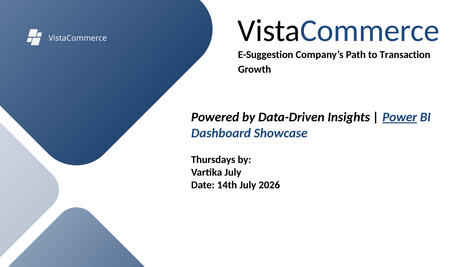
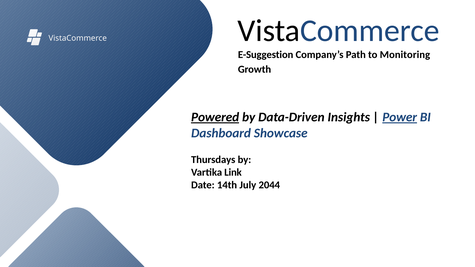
Transaction: Transaction -> Monitoring (405, 55)
Powered underline: none -> present (215, 117)
Vartika July: July -> Link (233, 173)
2026: 2026 -> 2044 (269, 185)
